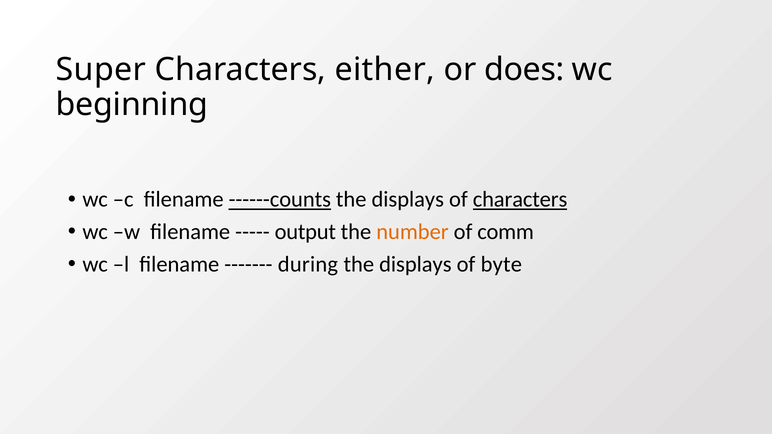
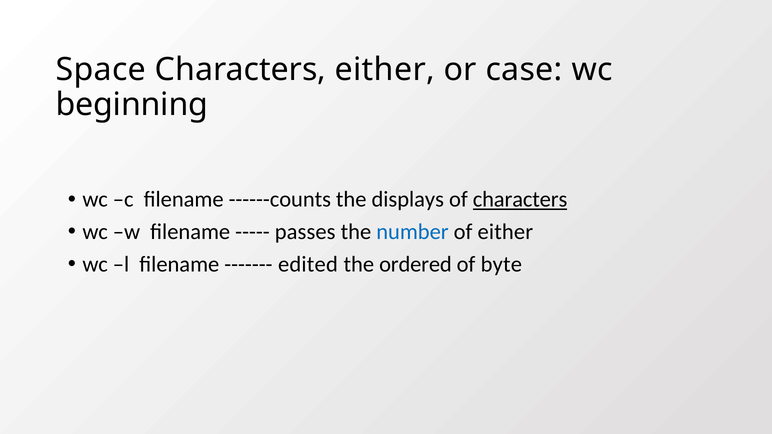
Super: Super -> Space (101, 70)
does: does -> case (524, 70)
------counts underline: present -> none (280, 200)
output: output -> passes (305, 232)
number colour: orange -> blue (412, 232)
of comm: comm -> either (505, 232)
during: during -> edited (308, 264)
displays: displays -> ordered (415, 264)
